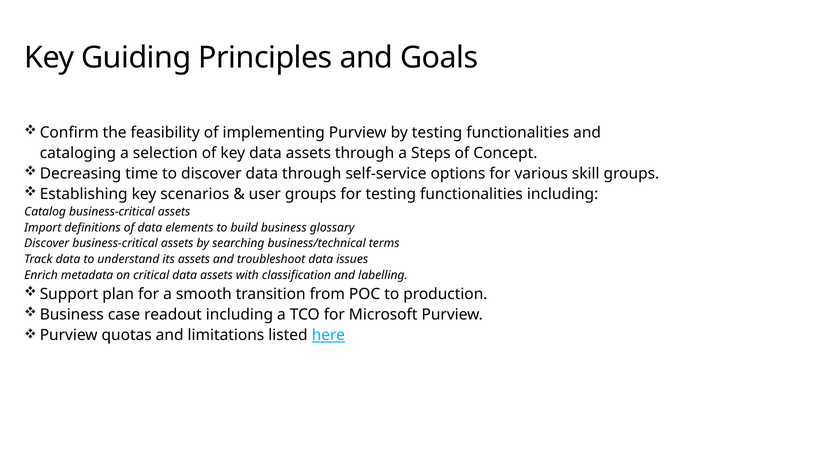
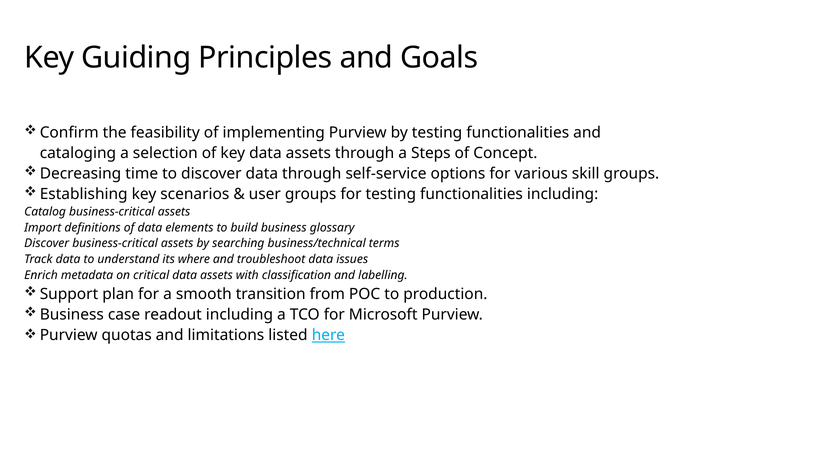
its assets: assets -> where (194, 260)
